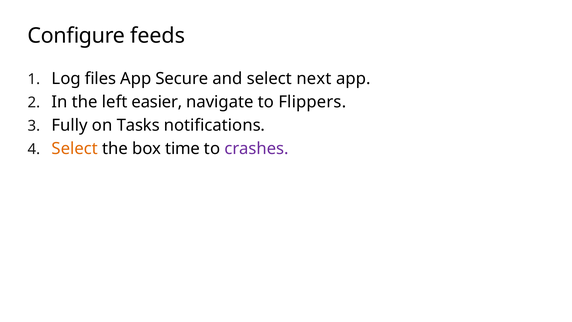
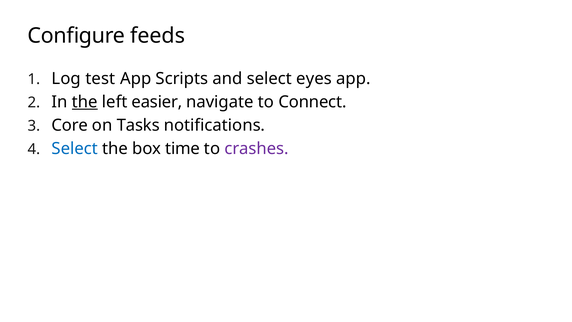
files: files -> test (100, 78)
Secure: Secure -> Scripts (182, 78)
next: next -> eyes (314, 78)
the underline: none -> present (85, 102)
Flippers: Flippers -> Connect (312, 102)
Fully: Fully -> Core (70, 125)
Select colour: orange -> blue (75, 149)
